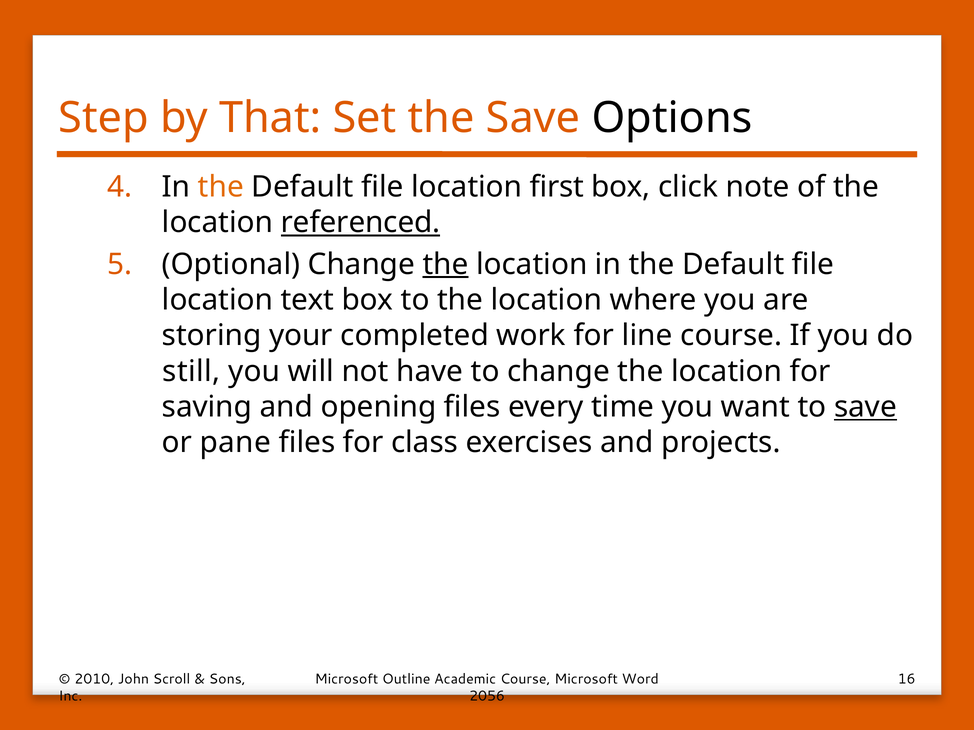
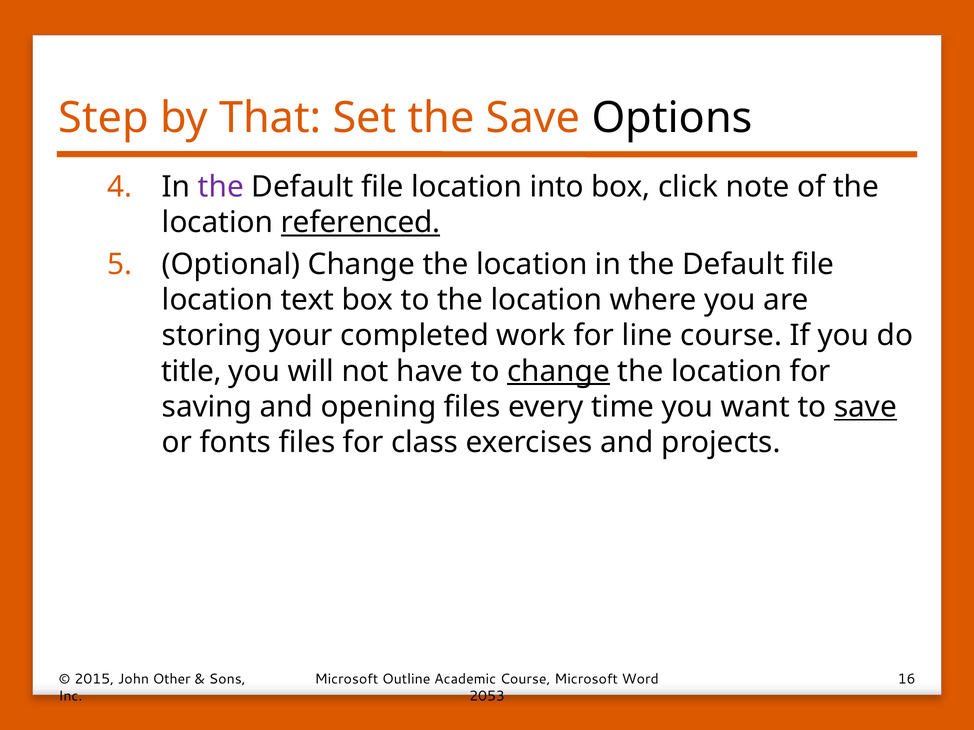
the colour: orange -> purple (221, 187)
first: first -> into (557, 187)
the underline: present -> none (446, 264)
still: still -> title (192, 372)
change underline: none -> present (559, 372)
pane: pane -> fonts (235, 443)
2010: 2010 -> 2015 (94, 680)
Scroll: Scroll -> Other (172, 680)
2056: 2056 -> 2053 (487, 697)
